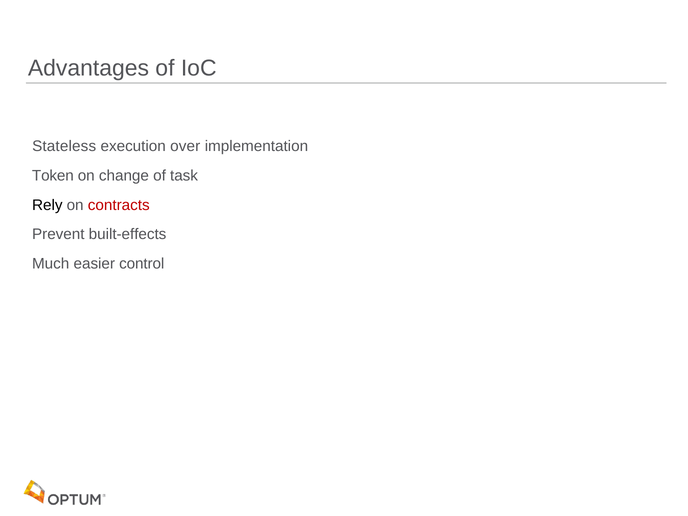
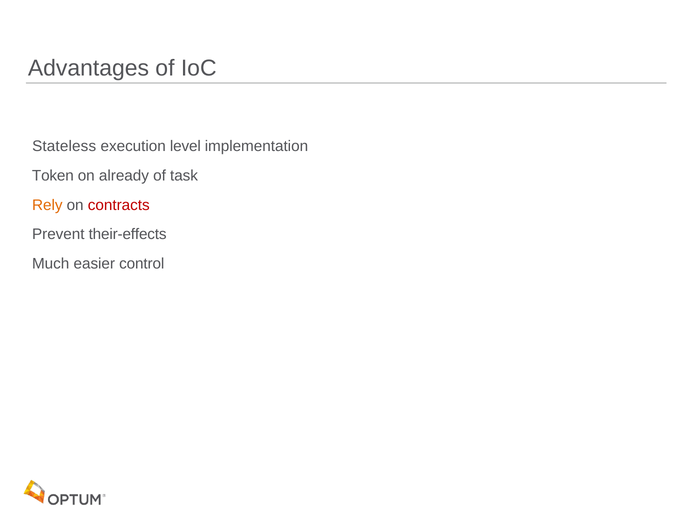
over: over -> level (185, 146)
change: change -> already (124, 176)
Rely colour: black -> orange (47, 205)
built-effects: built-effects -> their-effects (128, 234)
